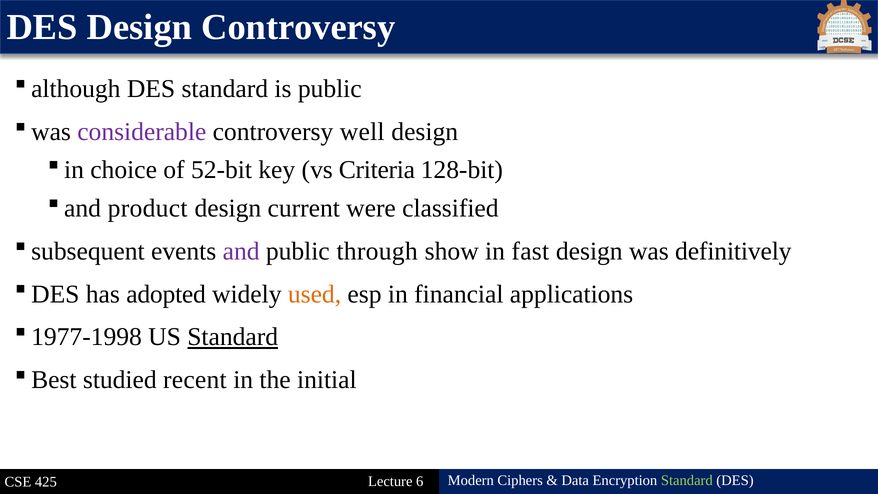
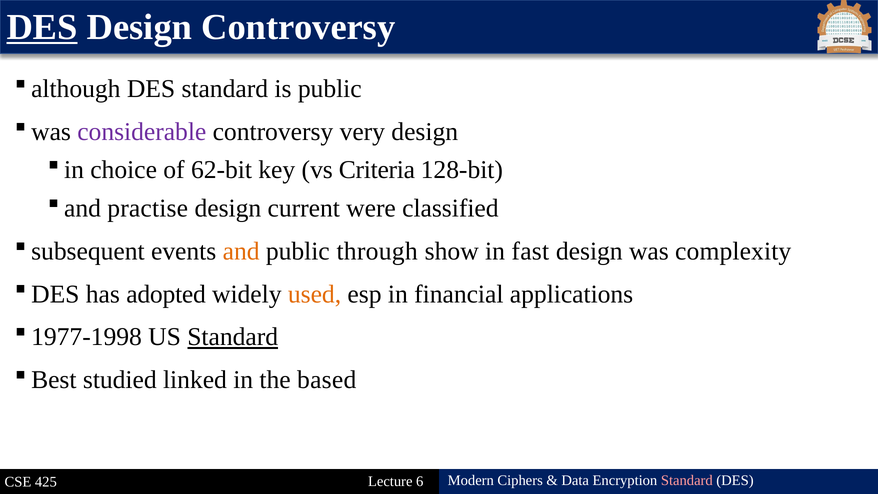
DES underline: none -> present (42, 27)
well: well -> very (362, 132)
52-bit: 52-bit -> 62-bit (221, 170)
product: product -> practise (148, 208)
and colour: purple -> orange (241, 251)
definitively: definitively -> complexity (733, 251)
recent: recent -> linked (195, 380)
initial: initial -> based (327, 380)
Standard colour: light green -> pink (687, 480)
